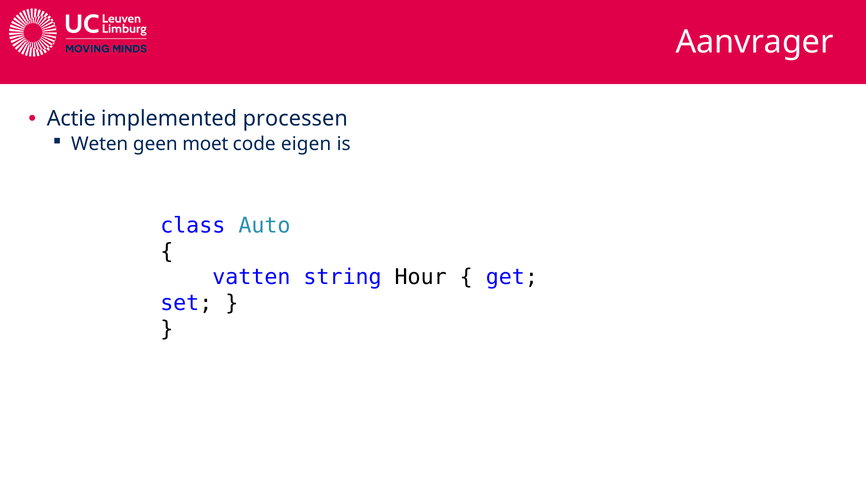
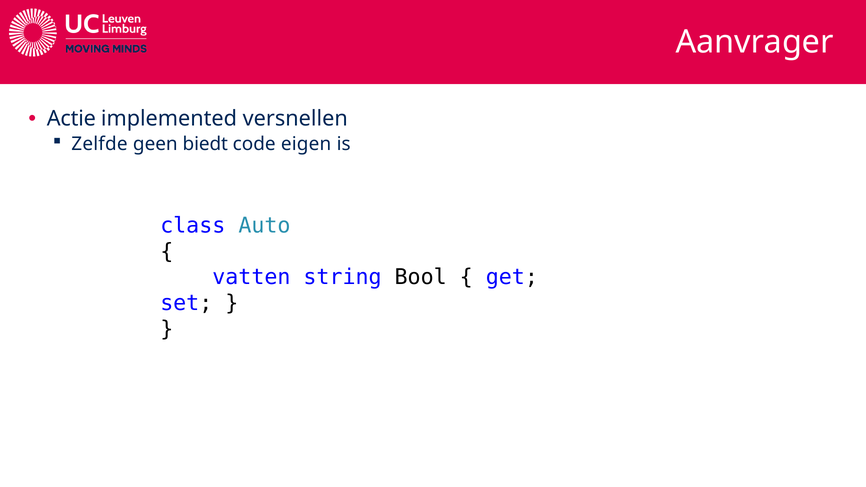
processen: processen -> versnellen (295, 119)
Weten: Weten -> Zelfde (99, 144)
moet: moet -> biedt (205, 144)
Hour: Hour -> Bool (421, 277)
